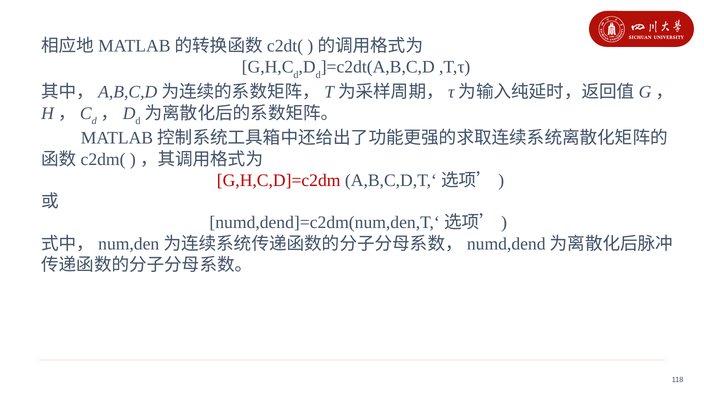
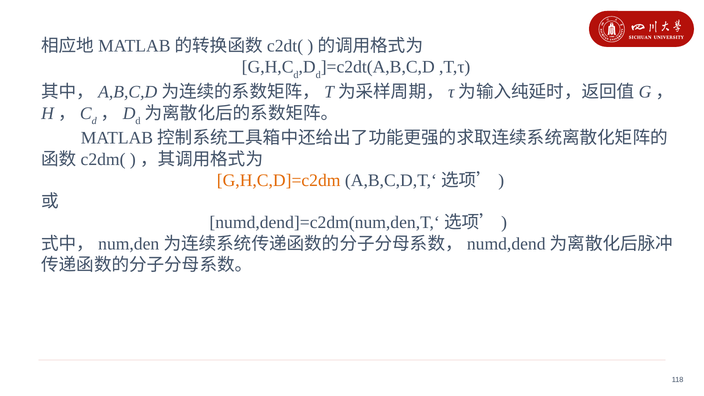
G,H,C,D]=c2dm colour: red -> orange (279, 180)
